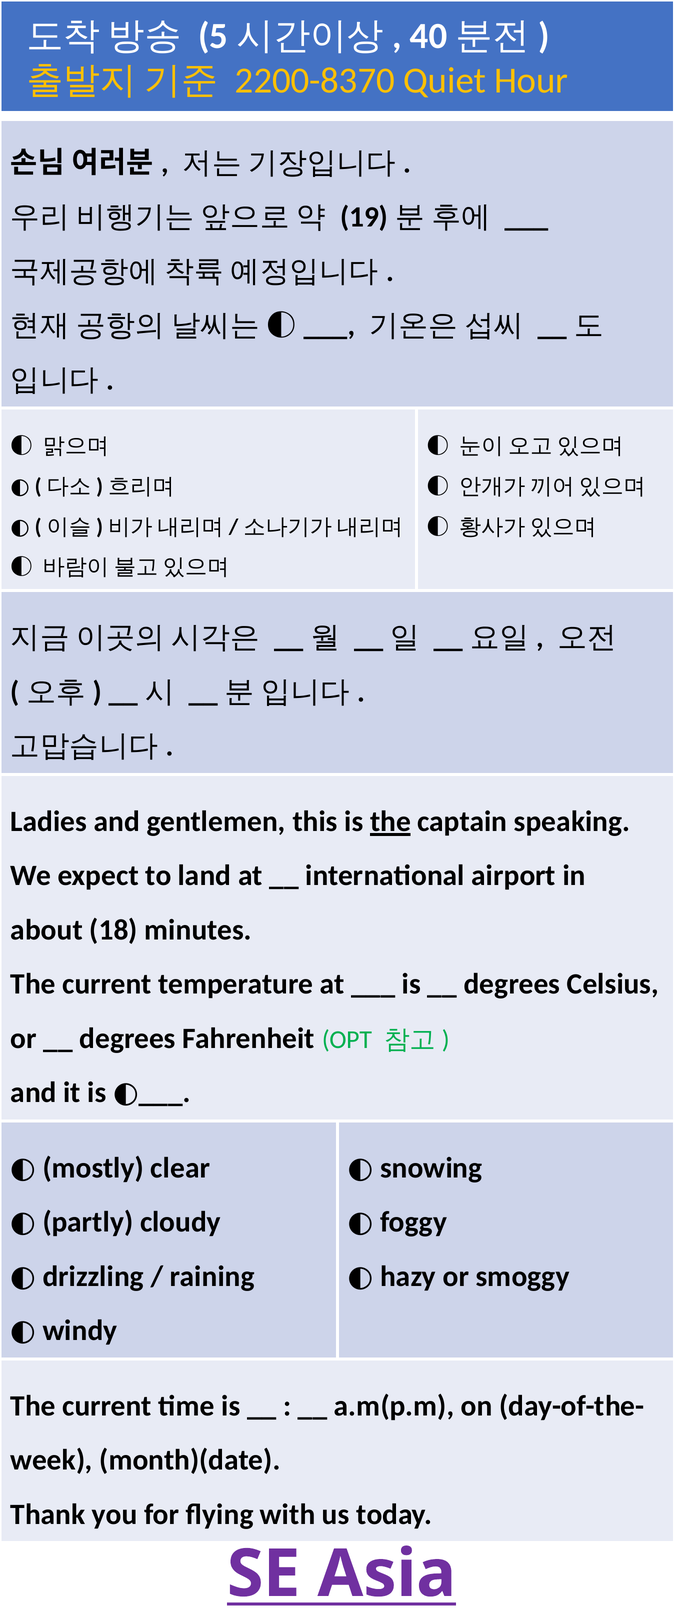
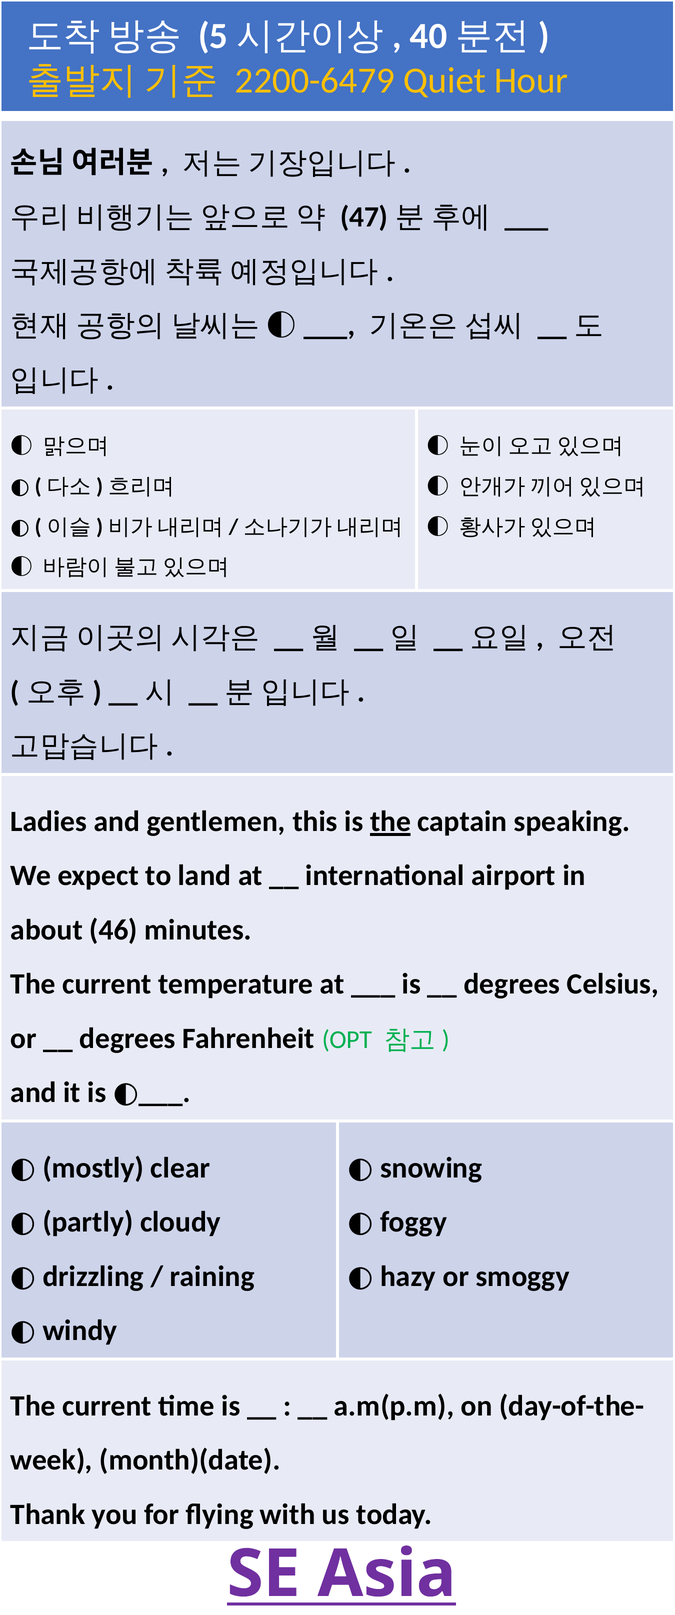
2200-8370: 2200-8370 -> 2200-6479 (315, 81)
19: 19 -> 47 (364, 217)
18: 18 -> 46 (113, 930)
